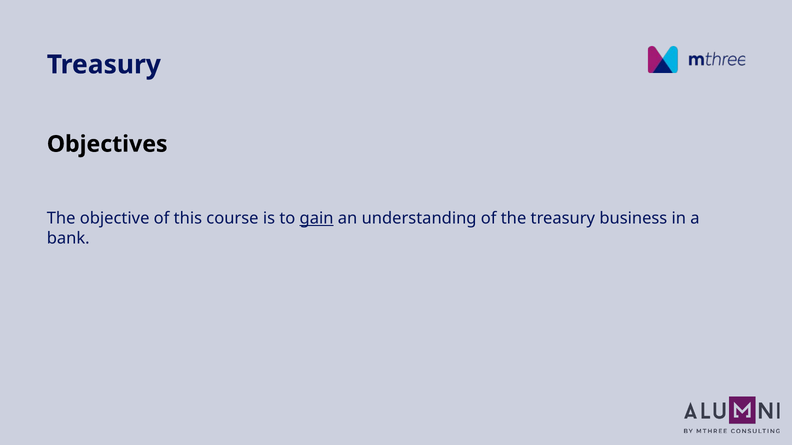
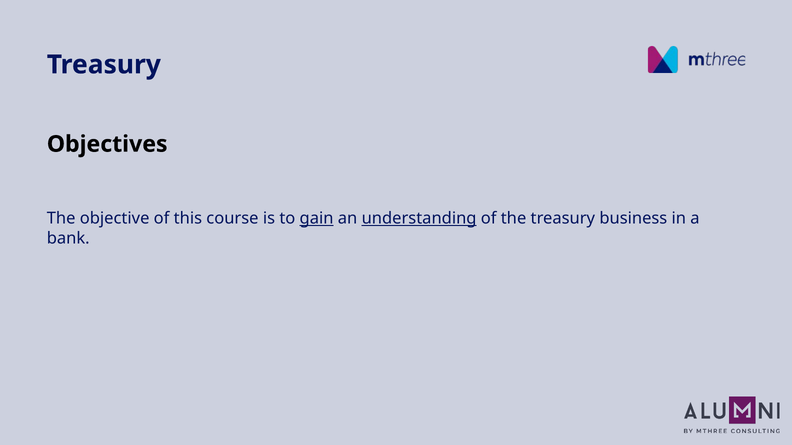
understanding underline: none -> present (419, 219)
